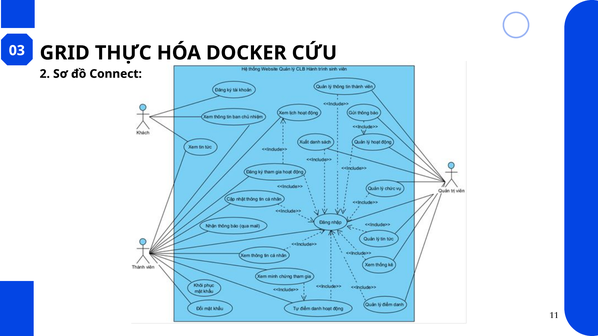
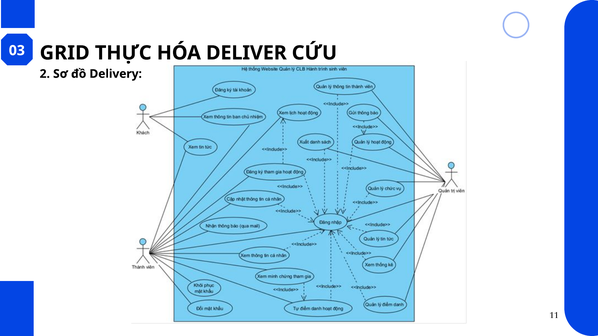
DOCKER: DOCKER -> DELIVER (246, 53)
Connect: Connect -> Delivery (116, 74)
